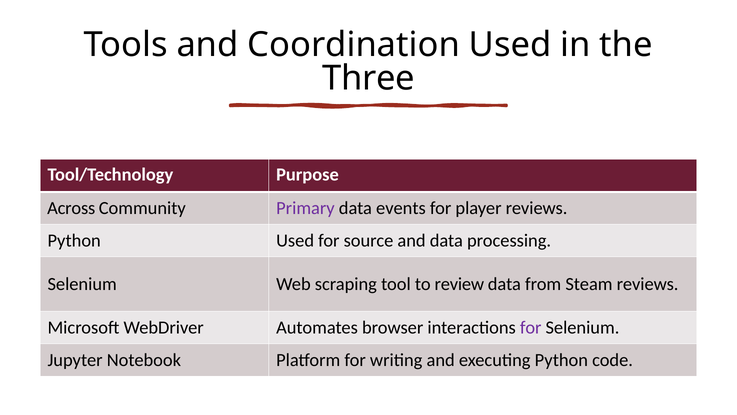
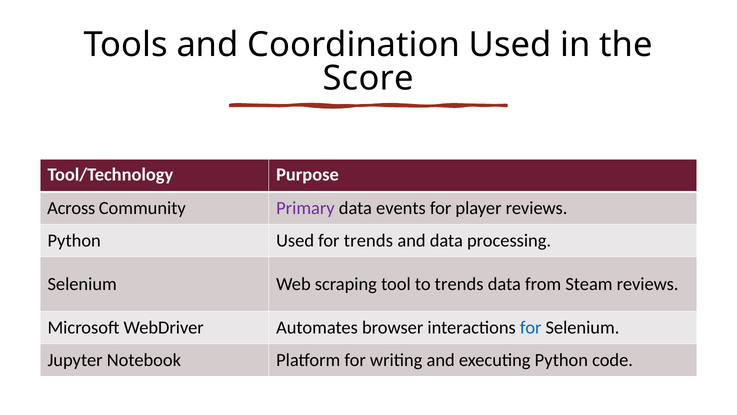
Three: Three -> Score (368, 78)
for source: source -> trends (368, 240)
to review: review -> trends (459, 284)
for colour: purple -> blue (531, 327)
